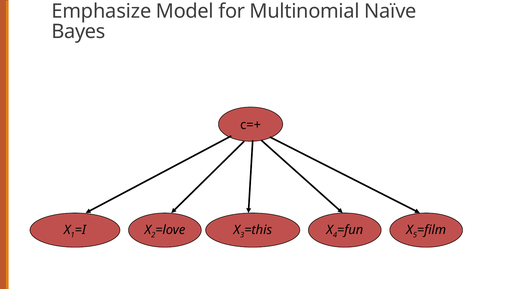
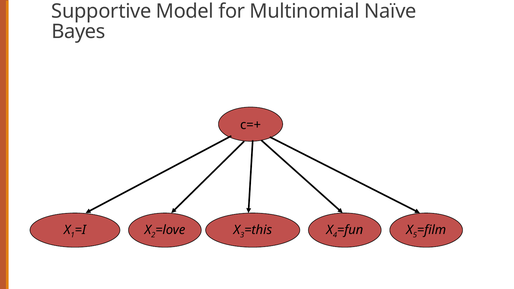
Emphasize: Emphasize -> Supportive (101, 11)
